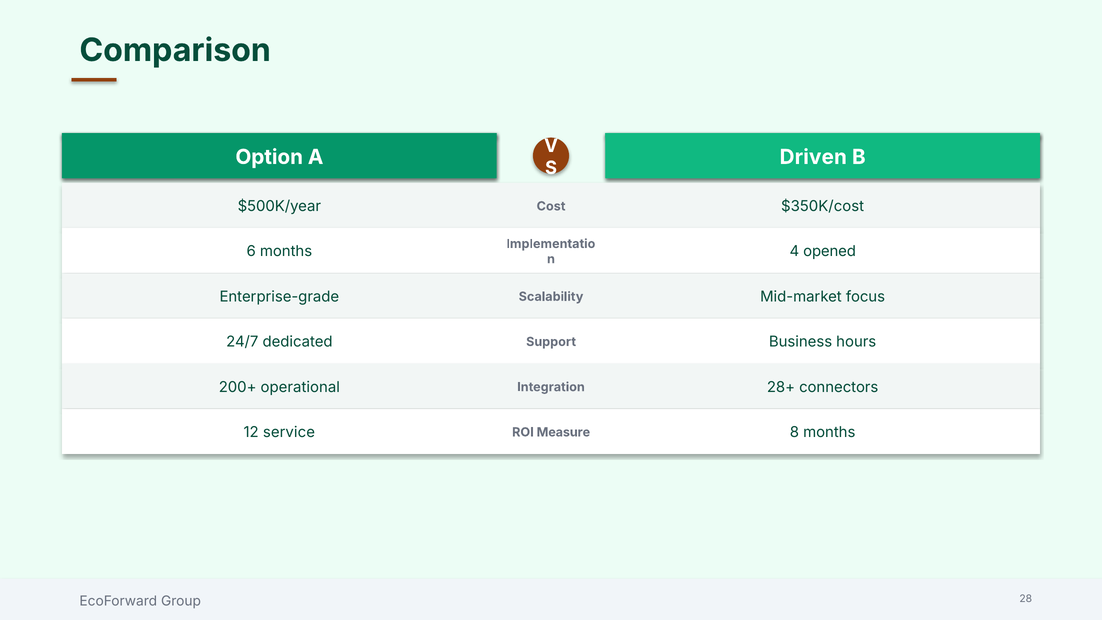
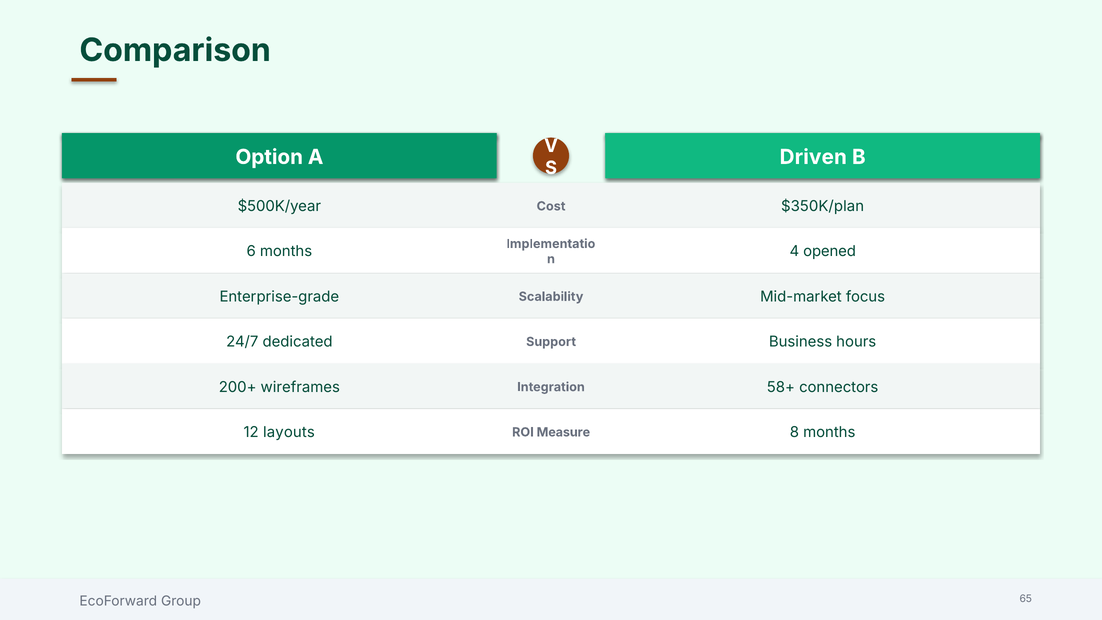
$350K/cost: $350K/cost -> $350K/plan (823, 206)
operational: operational -> wireframes (300, 387)
28+: 28+ -> 58+ (781, 387)
service: service -> layouts (289, 432)
28: 28 -> 65 (1026, 599)
